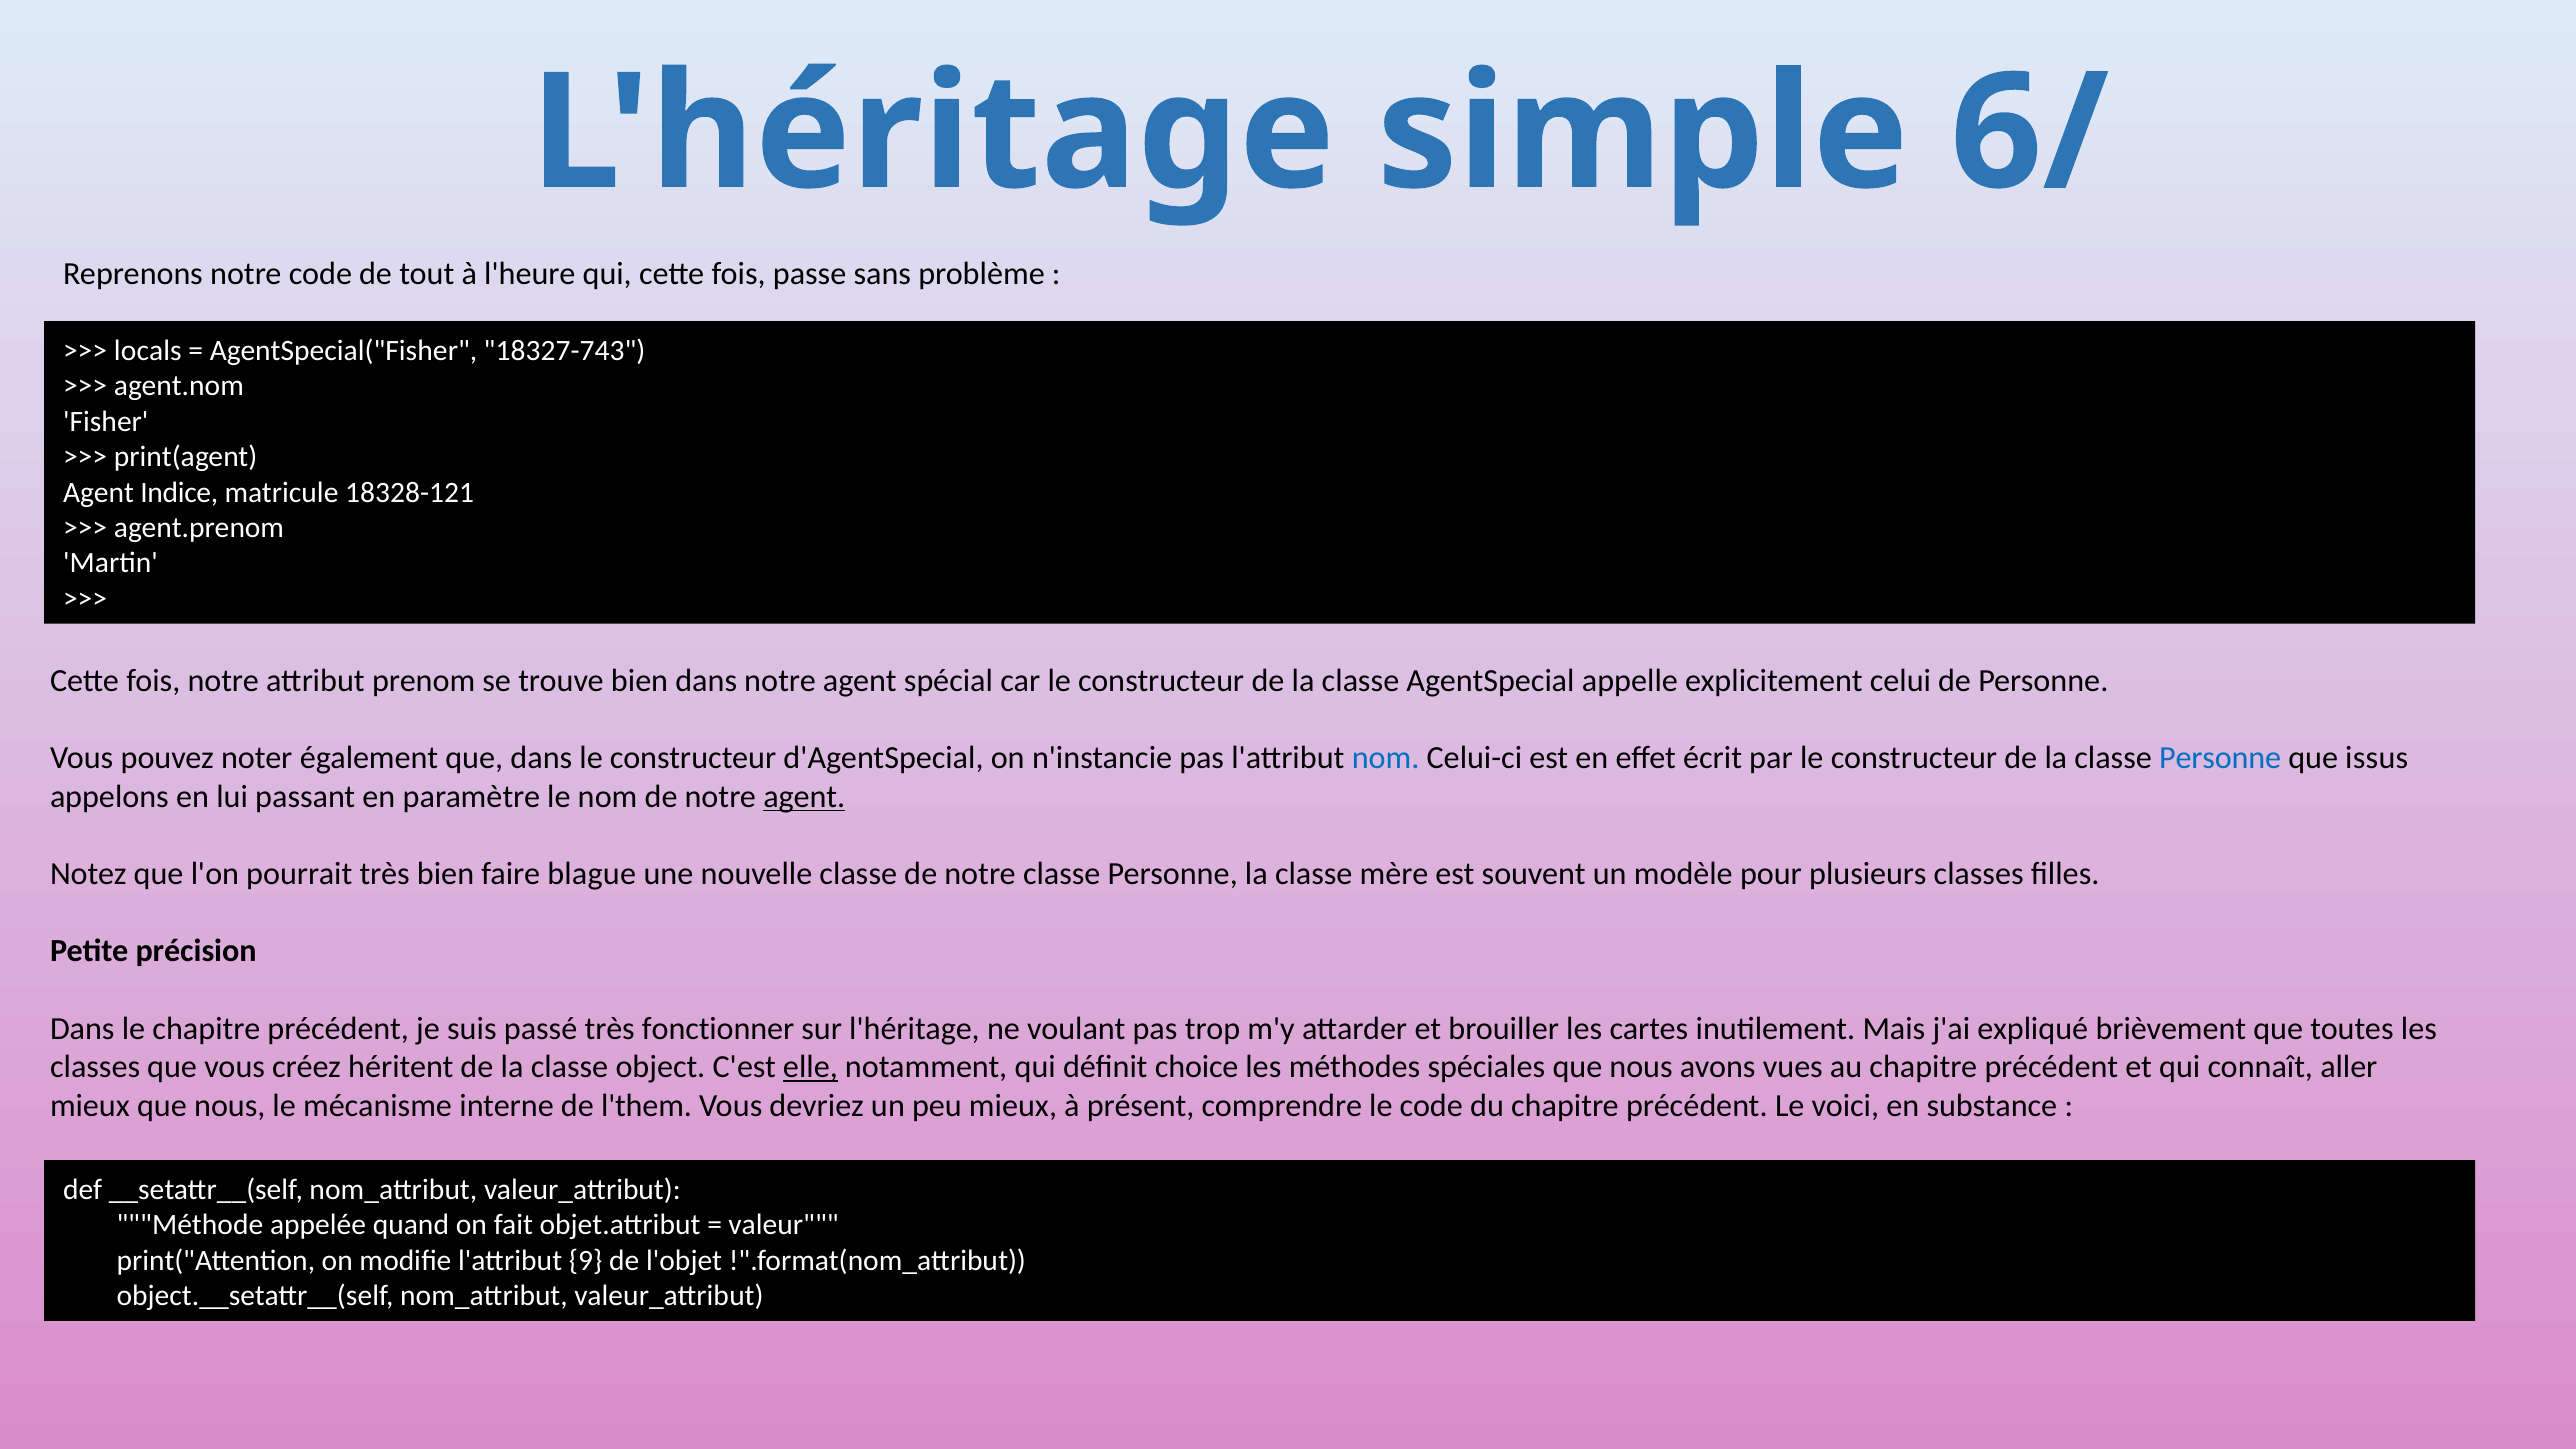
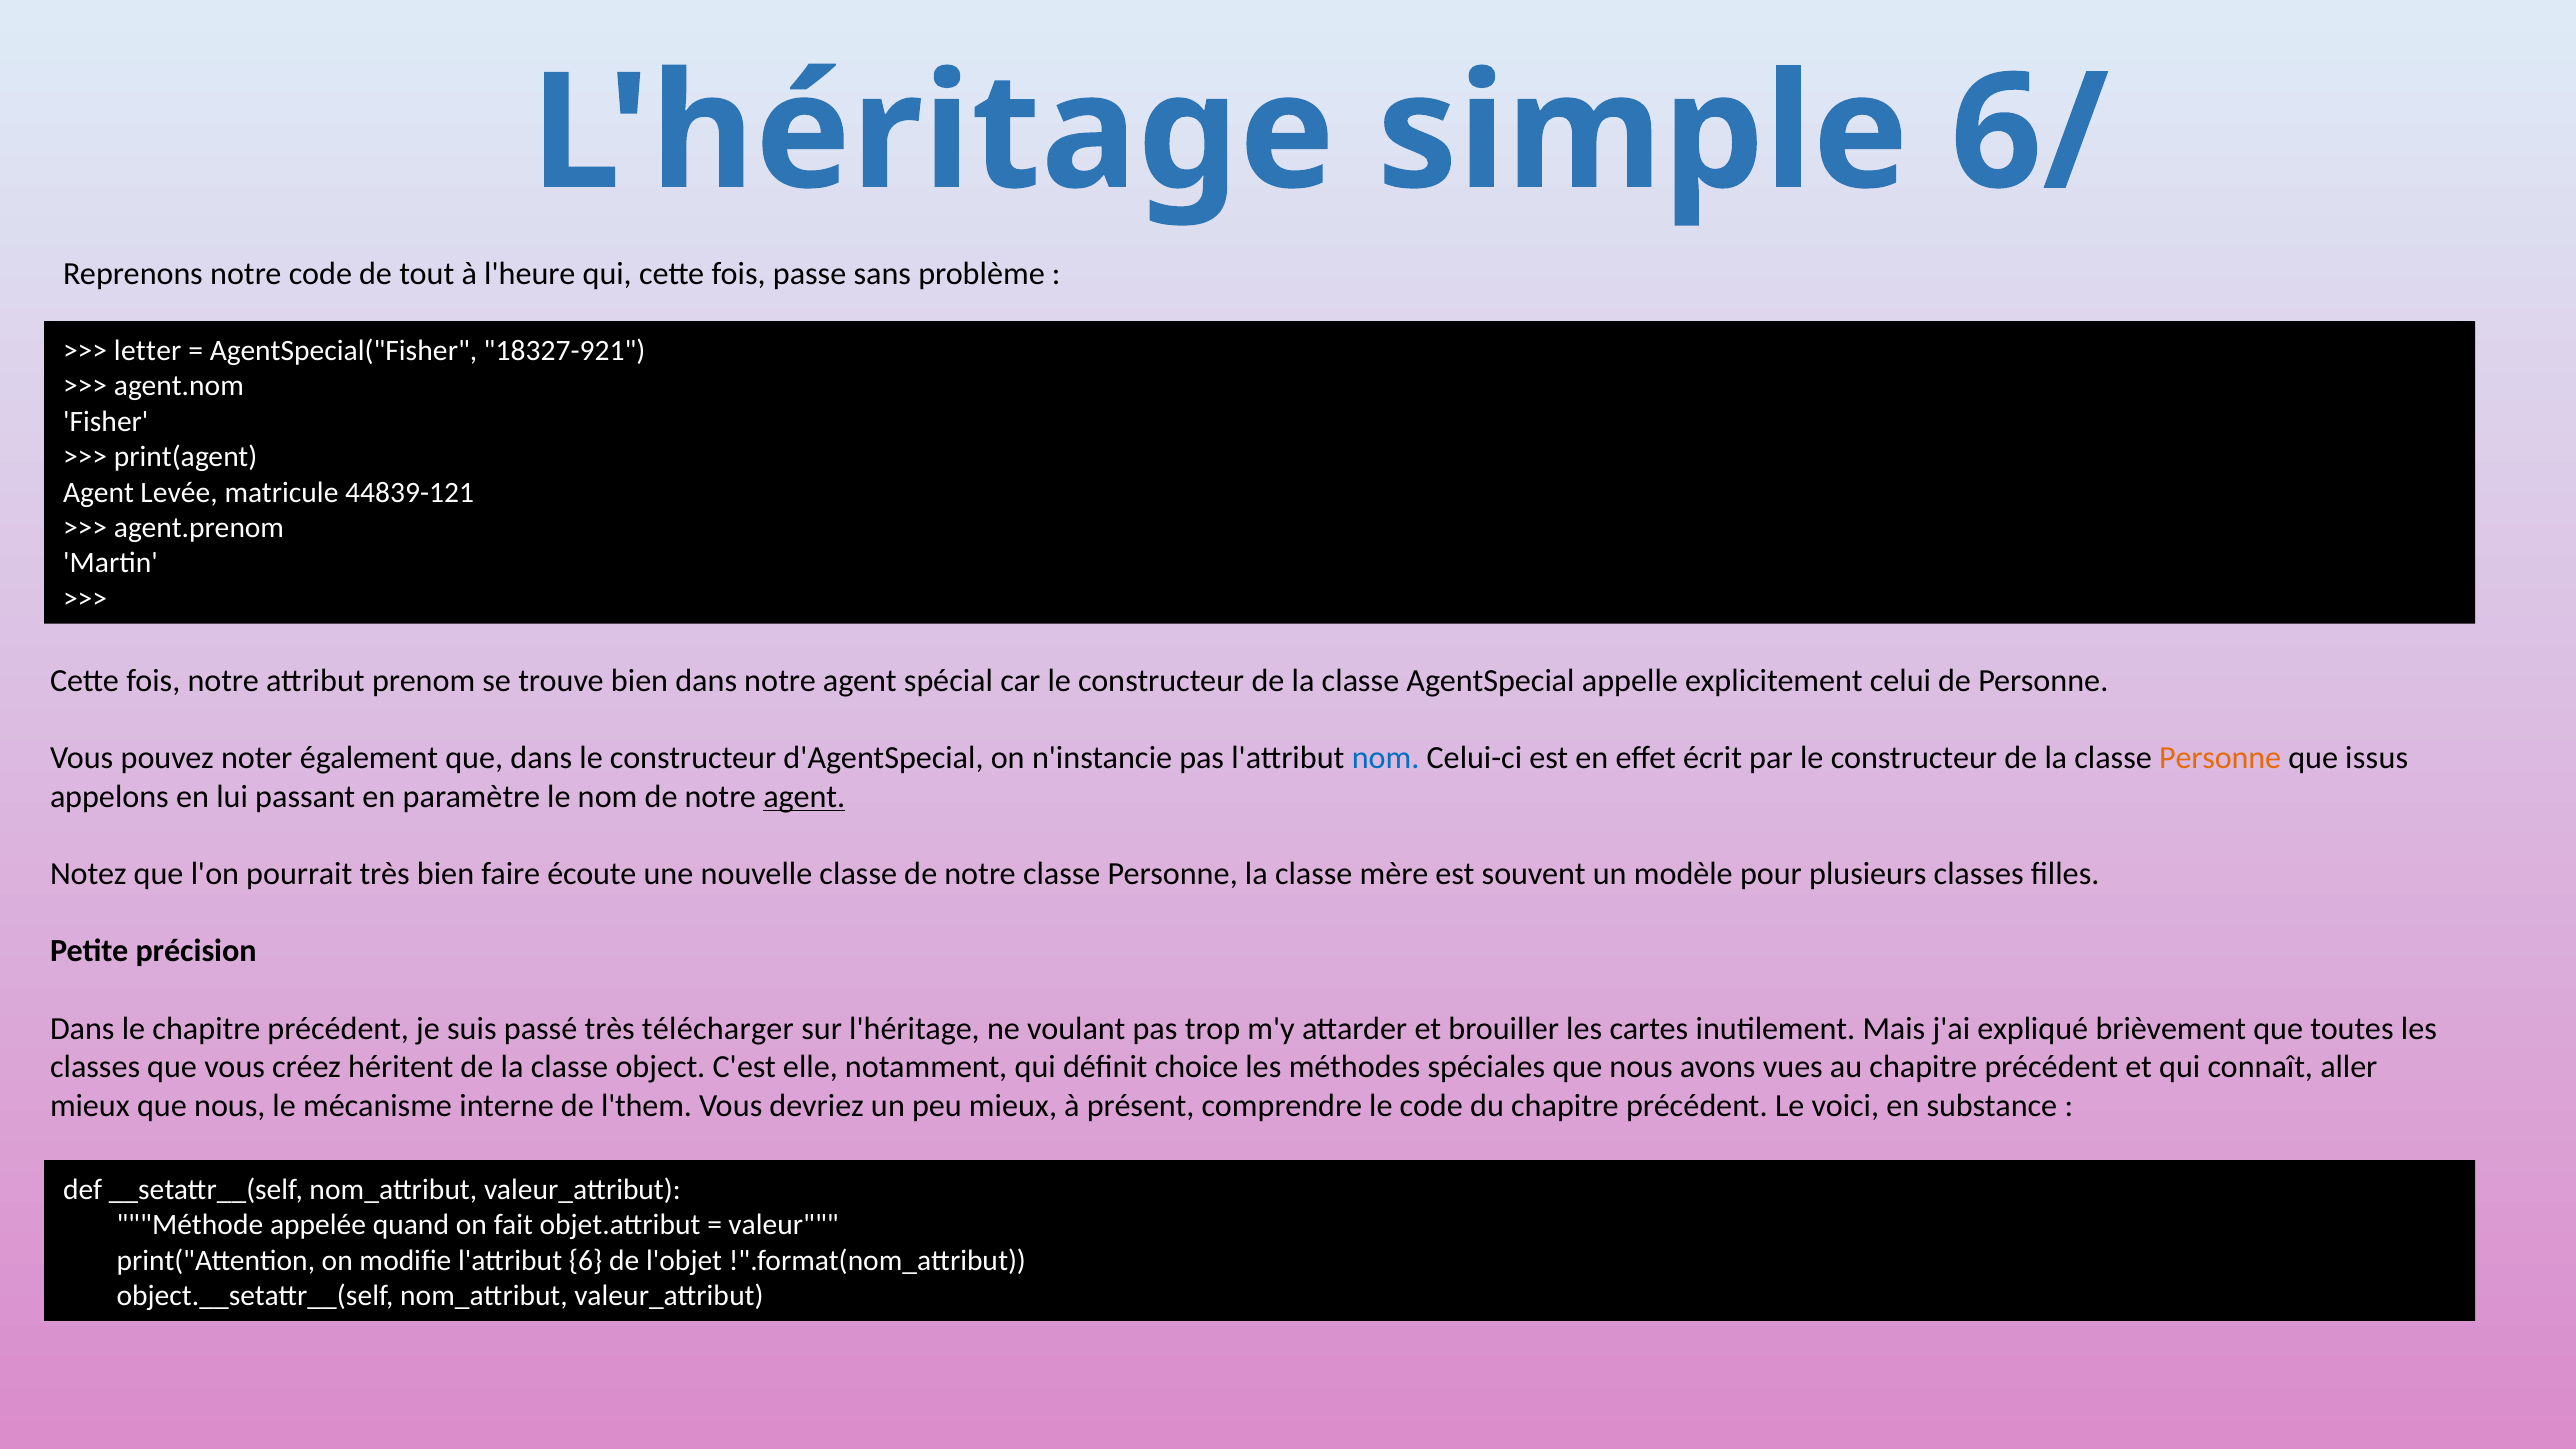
locals: locals -> letter (148, 350)
18327-743: 18327-743 -> 18327-921 (565, 350)
Indice: Indice -> Levée (179, 492)
18328-121: 18328-121 -> 44839-121 (410, 492)
Personne colour: blue -> orange (2220, 758)
blague: blague -> écoute (592, 874)
fonctionner: fonctionner -> télécharger (718, 1028)
elle underline: present -> none (810, 1067)
9: 9 -> 6 (586, 1260)
